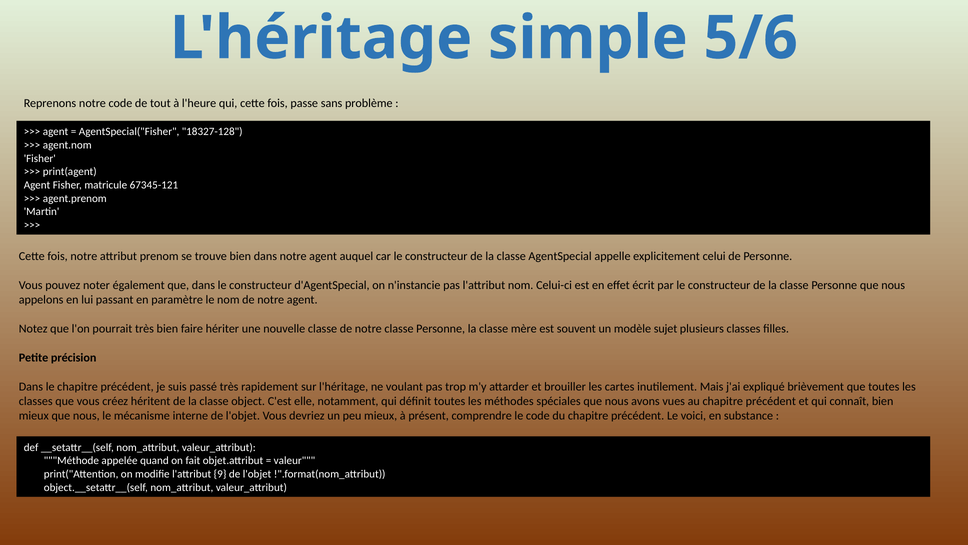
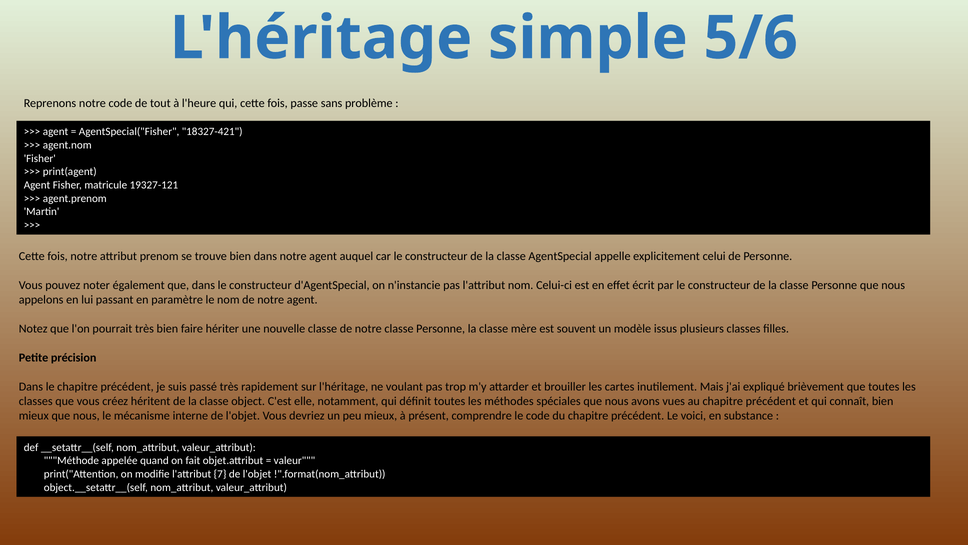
18327-128: 18327-128 -> 18327-421 (212, 132)
67345-121: 67345-121 -> 19327-121 (154, 185)
sujet: sujet -> issus (665, 328)
9: 9 -> 7 (220, 474)
